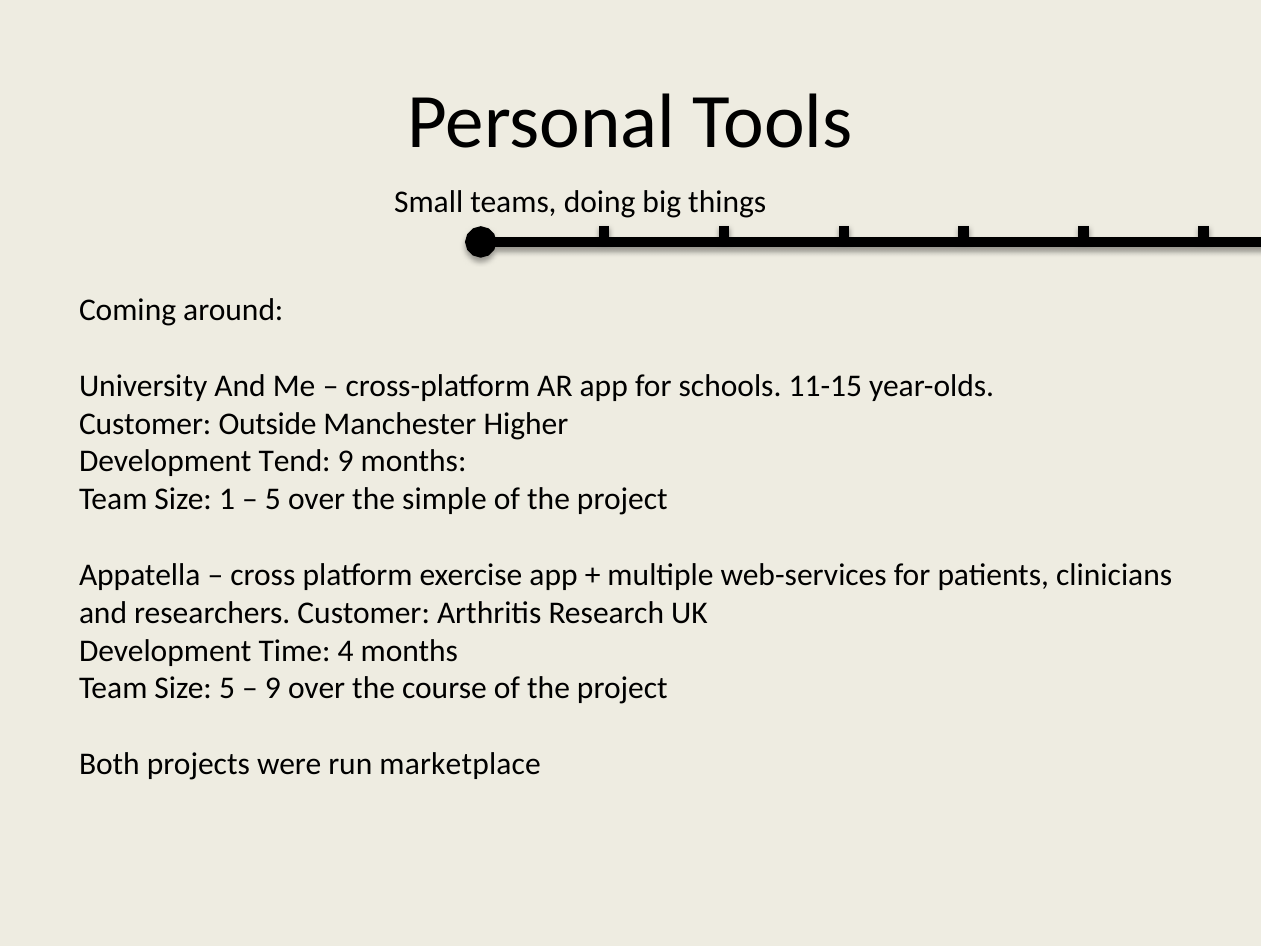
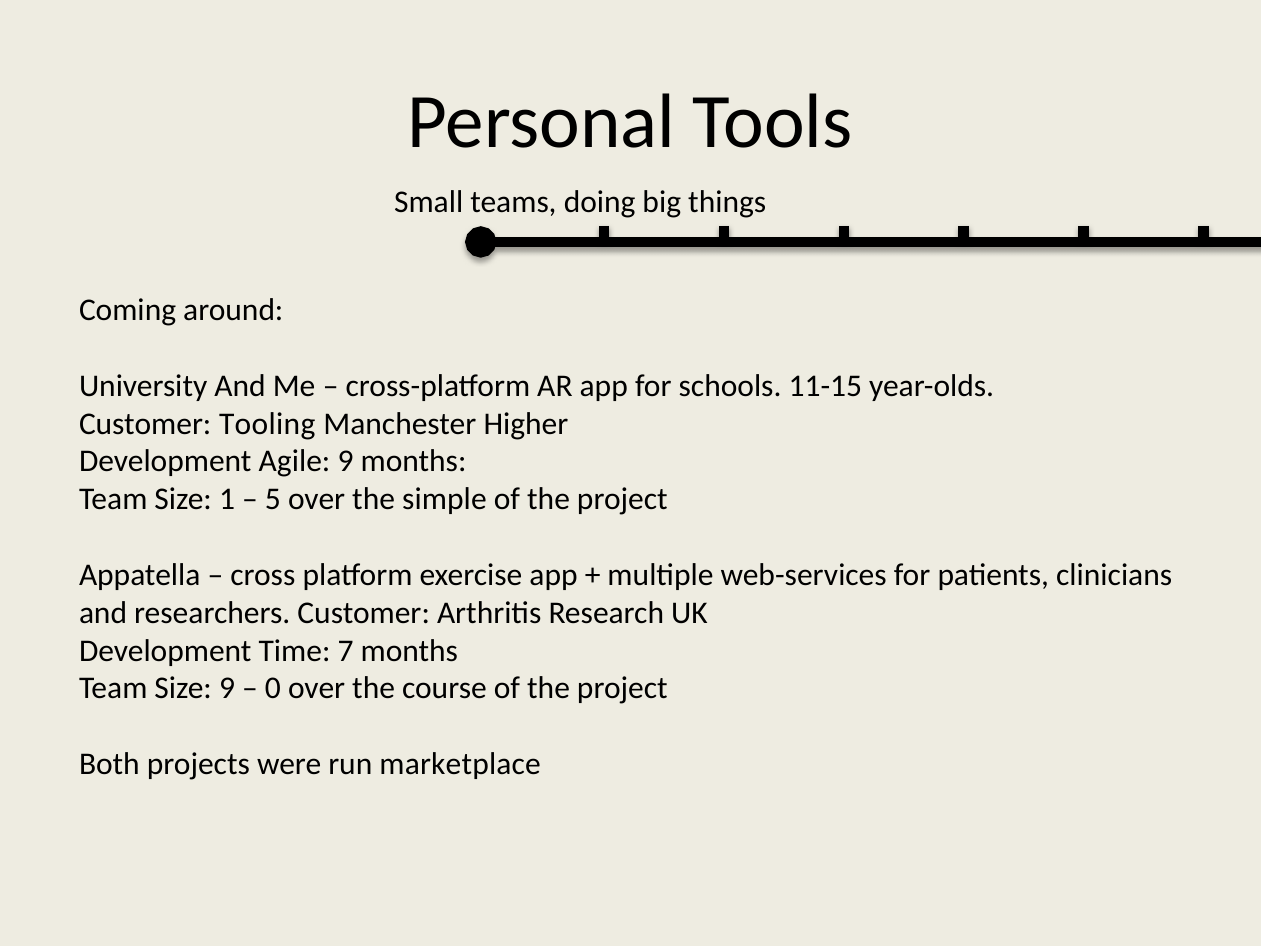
Outside: Outside -> Tooling (267, 424)
Tend: Tend -> Agile (295, 461)
4: 4 -> 7 (346, 651)
Size 5: 5 -> 9 (227, 688)
9: 9 -> 0 (273, 688)
